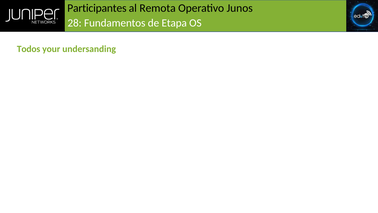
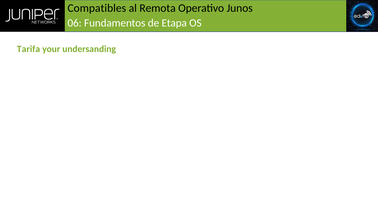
Participantes: Participantes -> Compatibles (97, 8)
28: 28 -> 06 (75, 23)
Todos: Todos -> Tarifa (28, 49)
